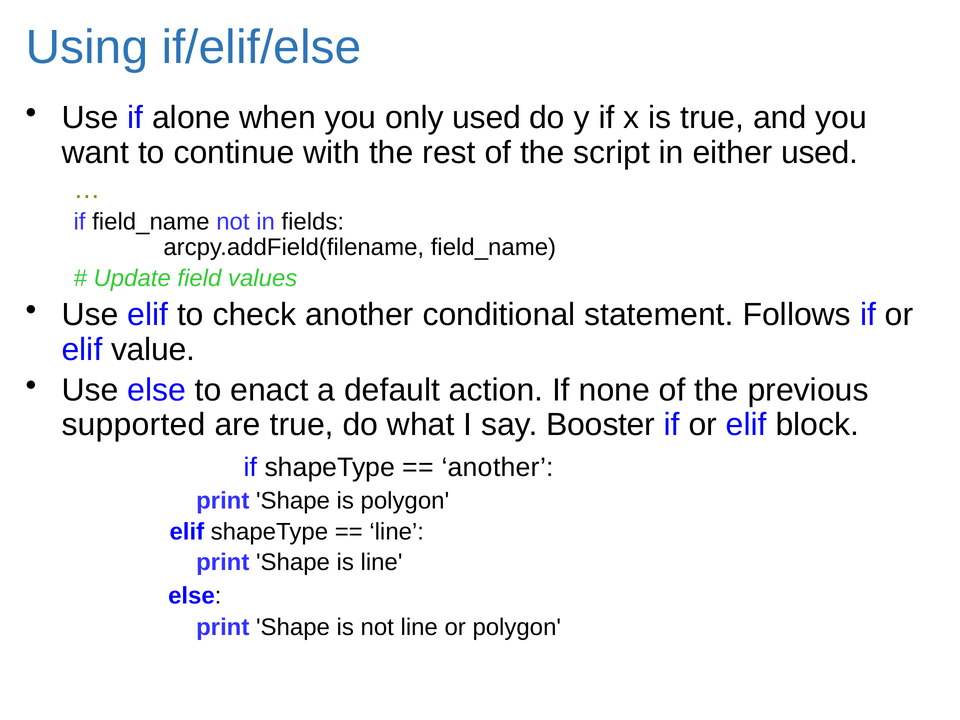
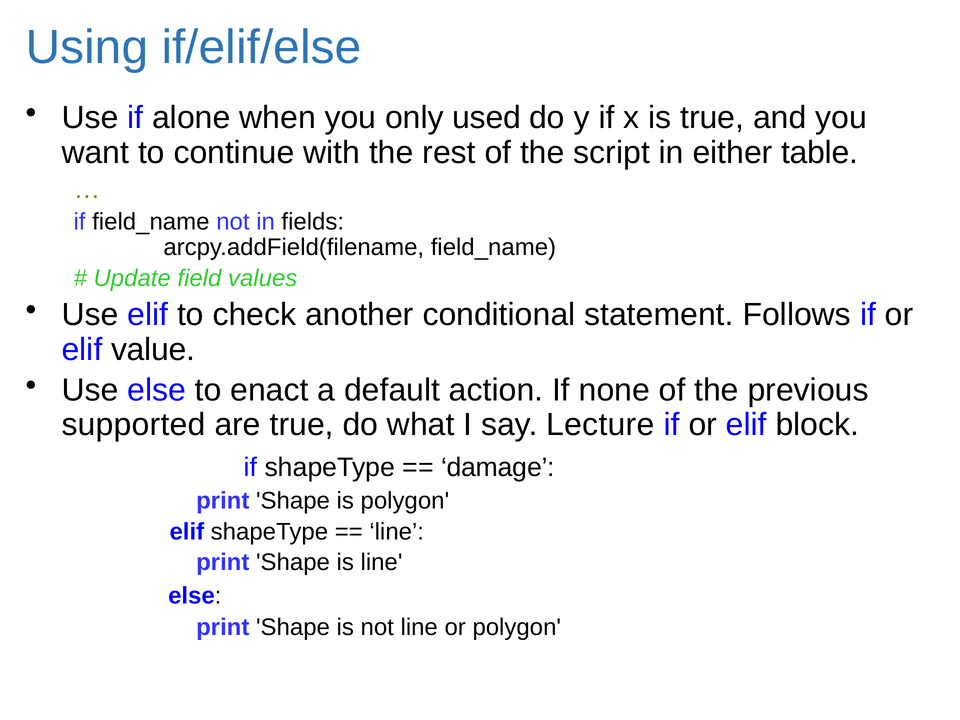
either used: used -> table (820, 152)
Booster: Booster -> Lecture (600, 425)
another: another -> damage (498, 468)
